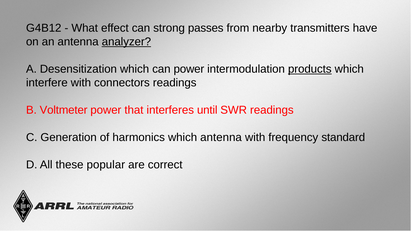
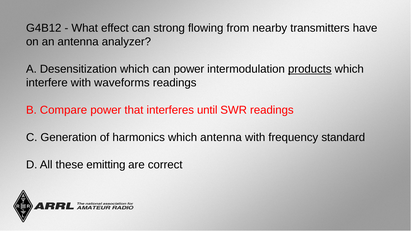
passes: passes -> flowing (206, 28)
analyzer underline: present -> none (126, 42)
connectors: connectors -> waveforms (122, 83)
Voltmeter: Voltmeter -> Compare (64, 110)
popular: popular -> emitting (106, 165)
